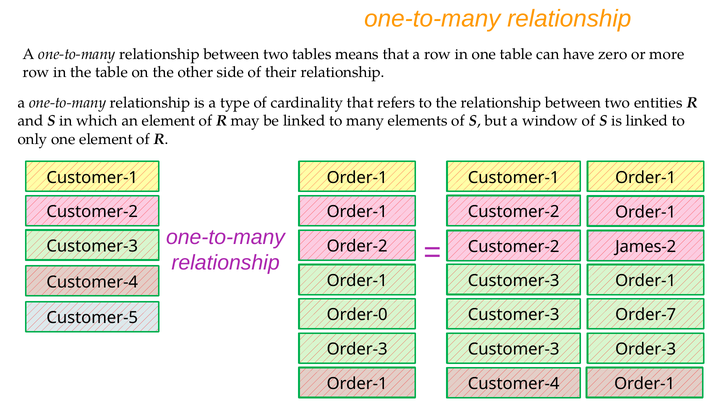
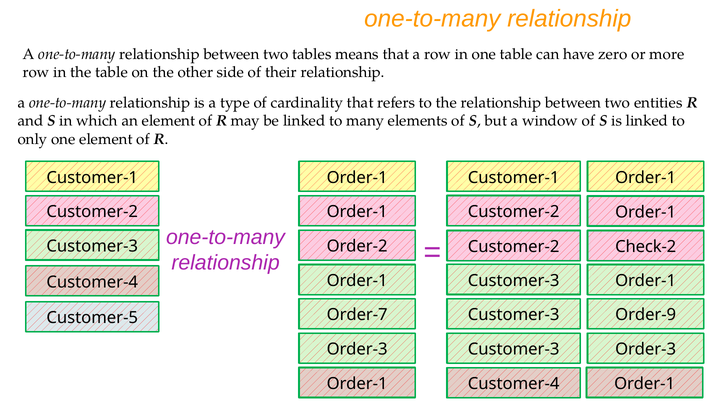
James-2: James-2 -> Check-2 (646, 247)
Order-0: Order-0 -> Order-7 (357, 315)
Order-7: Order-7 -> Order-9 (646, 315)
